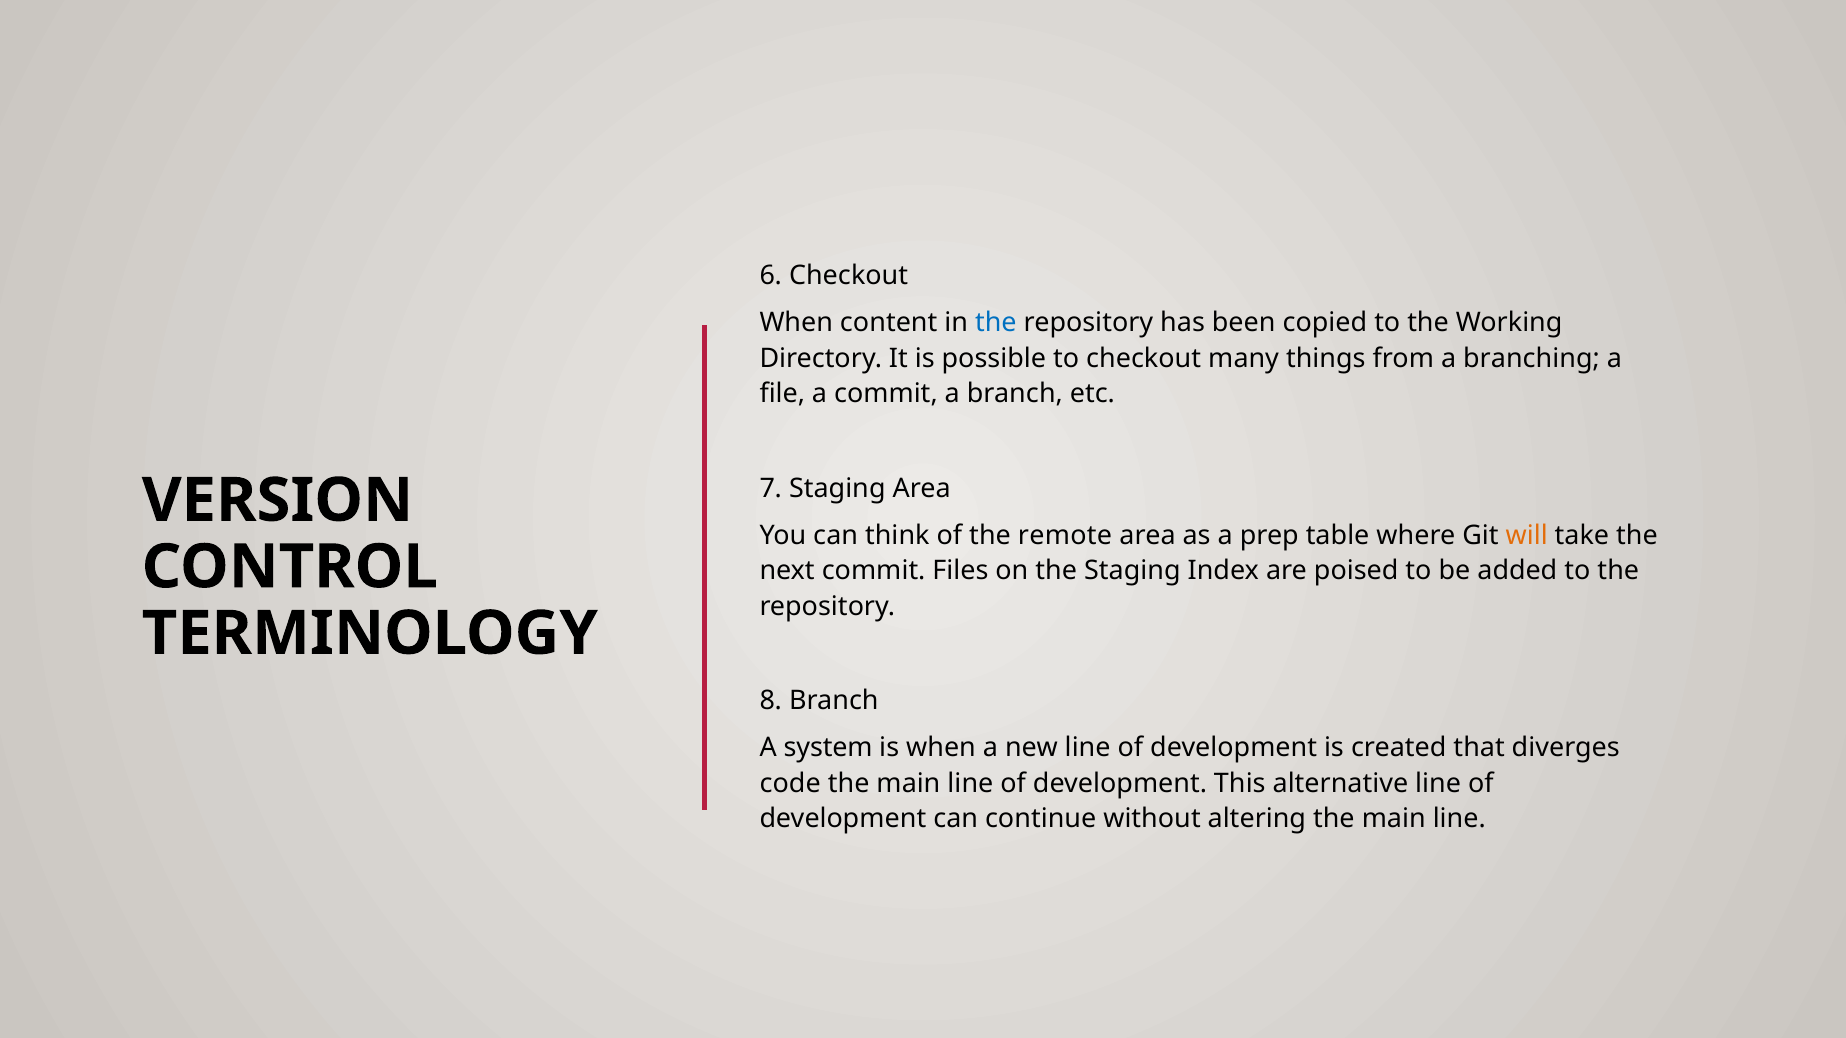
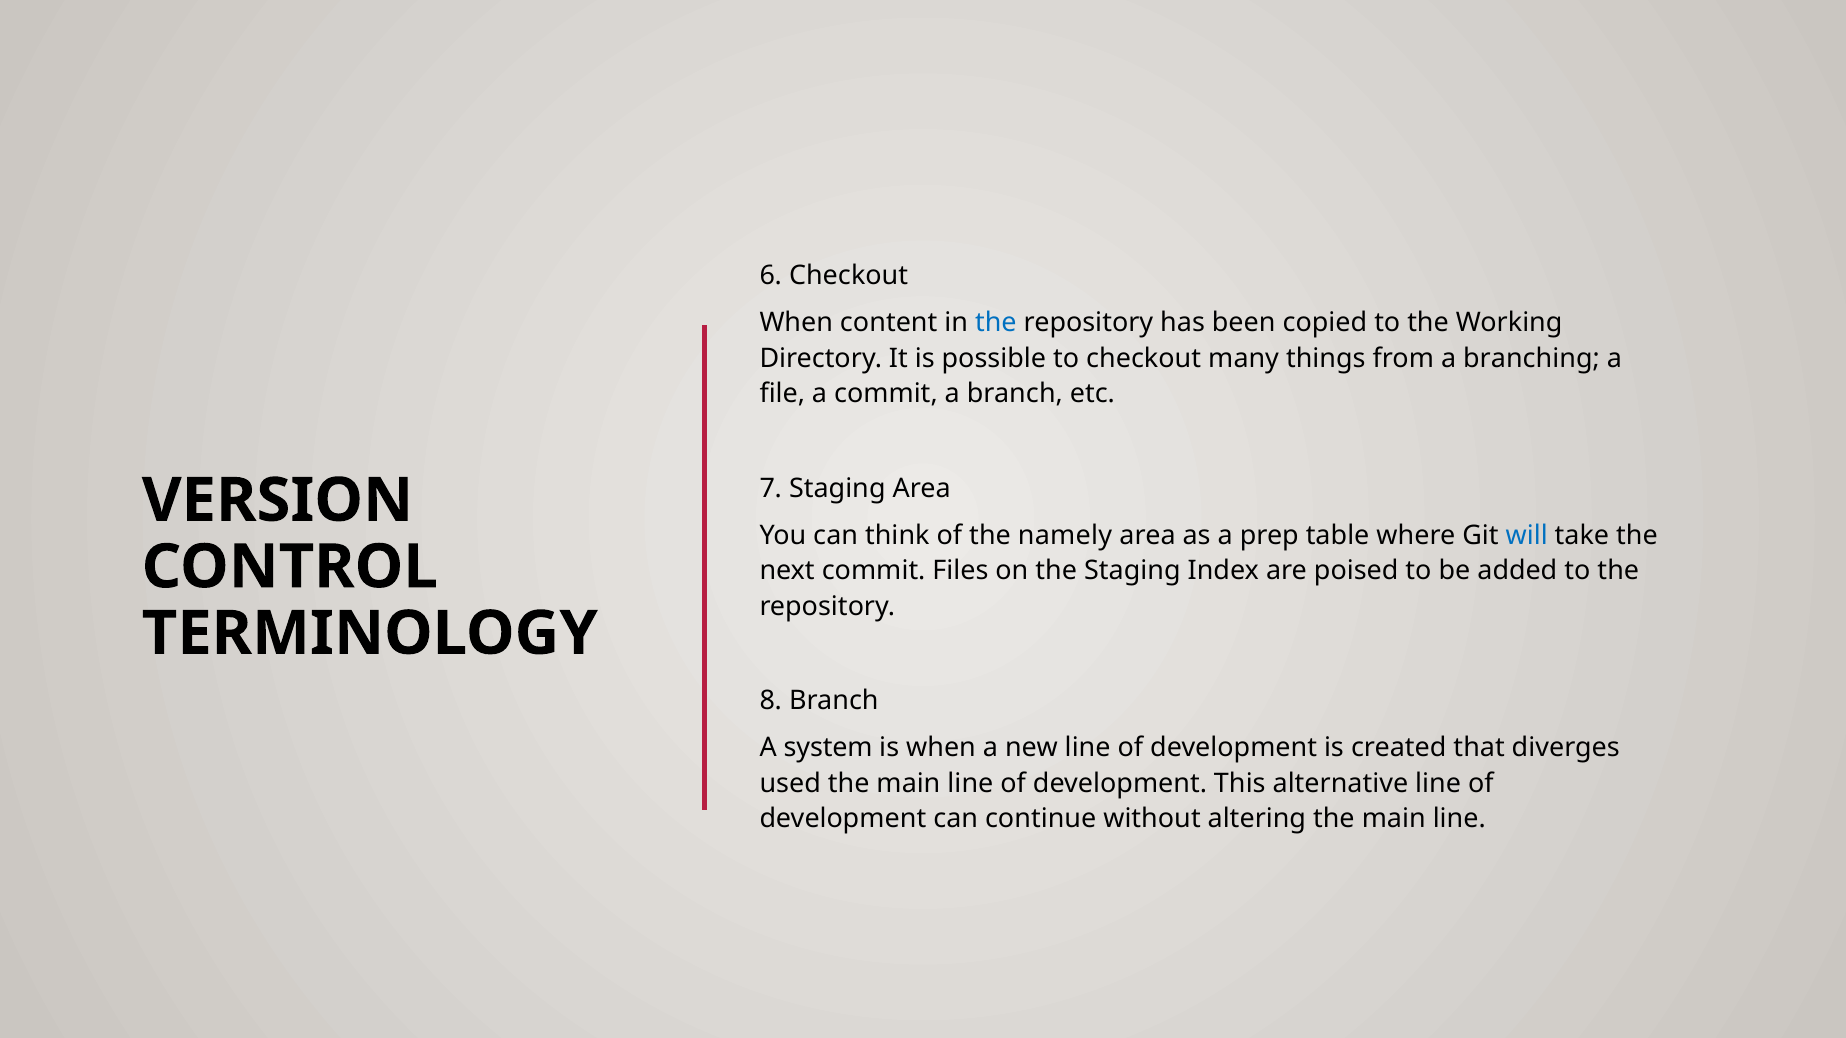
remote: remote -> namely (1065, 536)
will colour: orange -> blue (1527, 536)
code: code -> used (790, 784)
